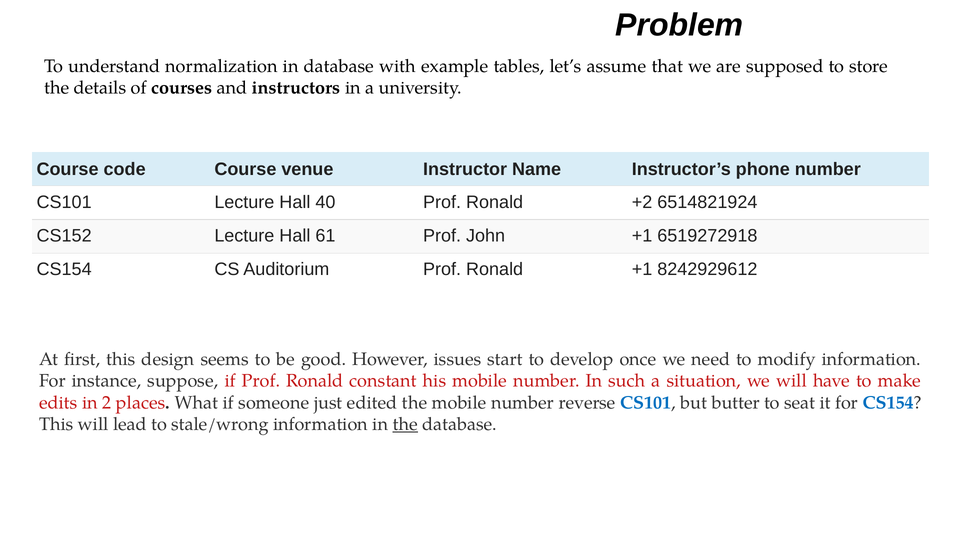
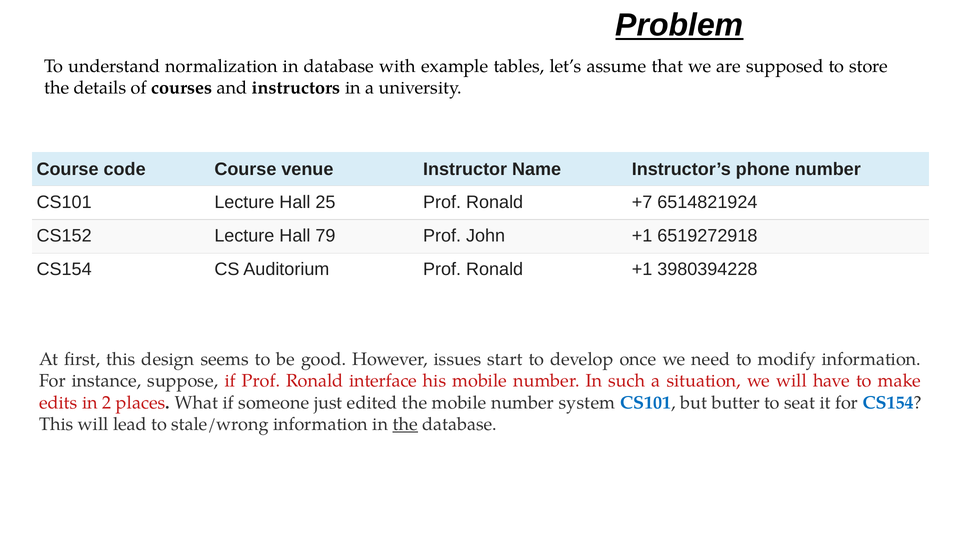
Problem underline: none -> present (679, 25)
40: 40 -> 25 (325, 202)
+2: +2 -> +7 (642, 202)
61: 61 -> 79 (325, 236)
8242929612: 8242929612 -> 3980394228 (707, 269)
constant: constant -> interface (383, 381)
reverse: reverse -> system (587, 402)
